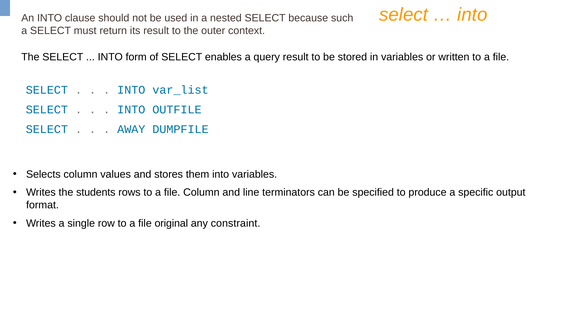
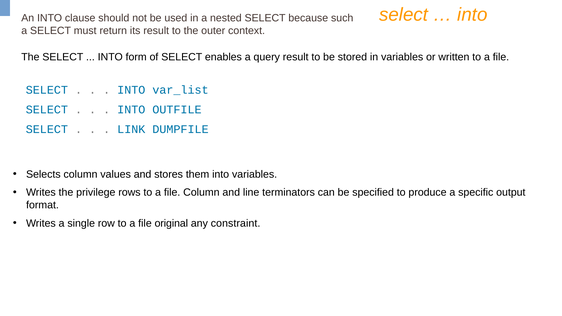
AWAY: AWAY -> LINK (131, 129)
students: students -> privilege (96, 193)
